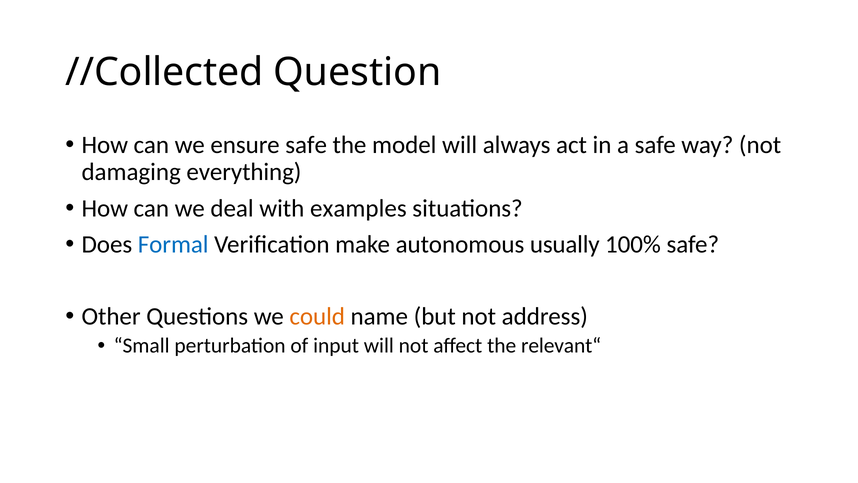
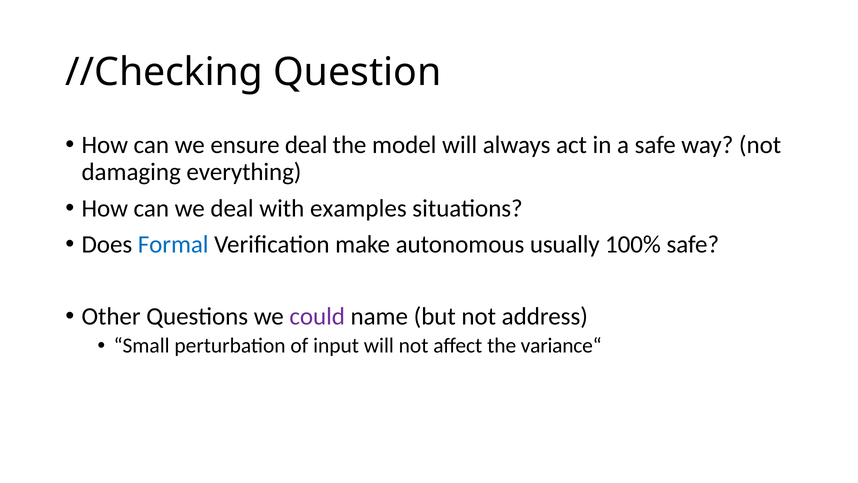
//Collected: //Collected -> //Checking (164, 72)
ensure safe: safe -> deal (306, 145)
could colour: orange -> purple (317, 316)
relevant“: relevant“ -> variance“ (561, 346)
